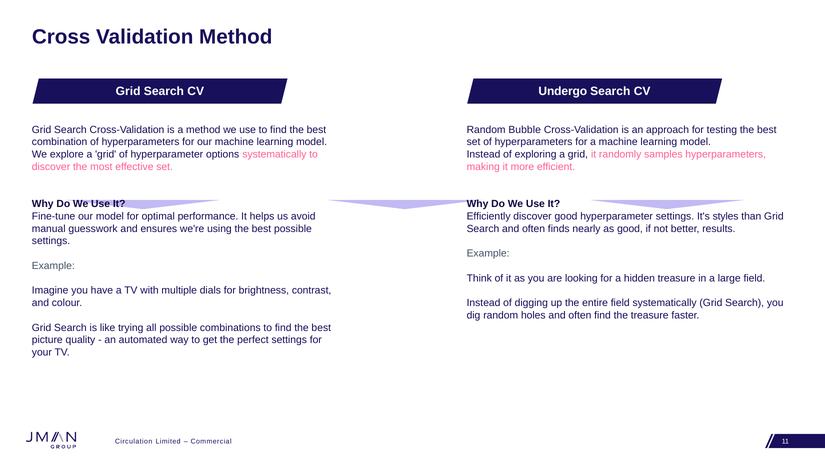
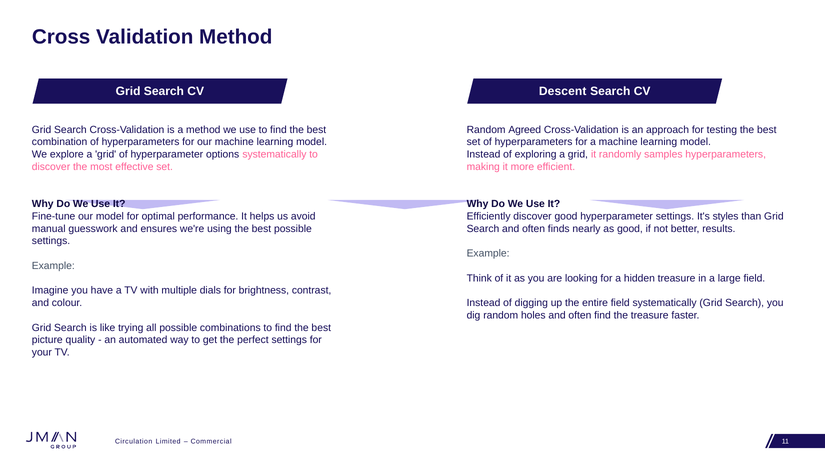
Undergo: Undergo -> Descent (563, 91)
Bubble: Bubble -> Agreed (525, 130)
